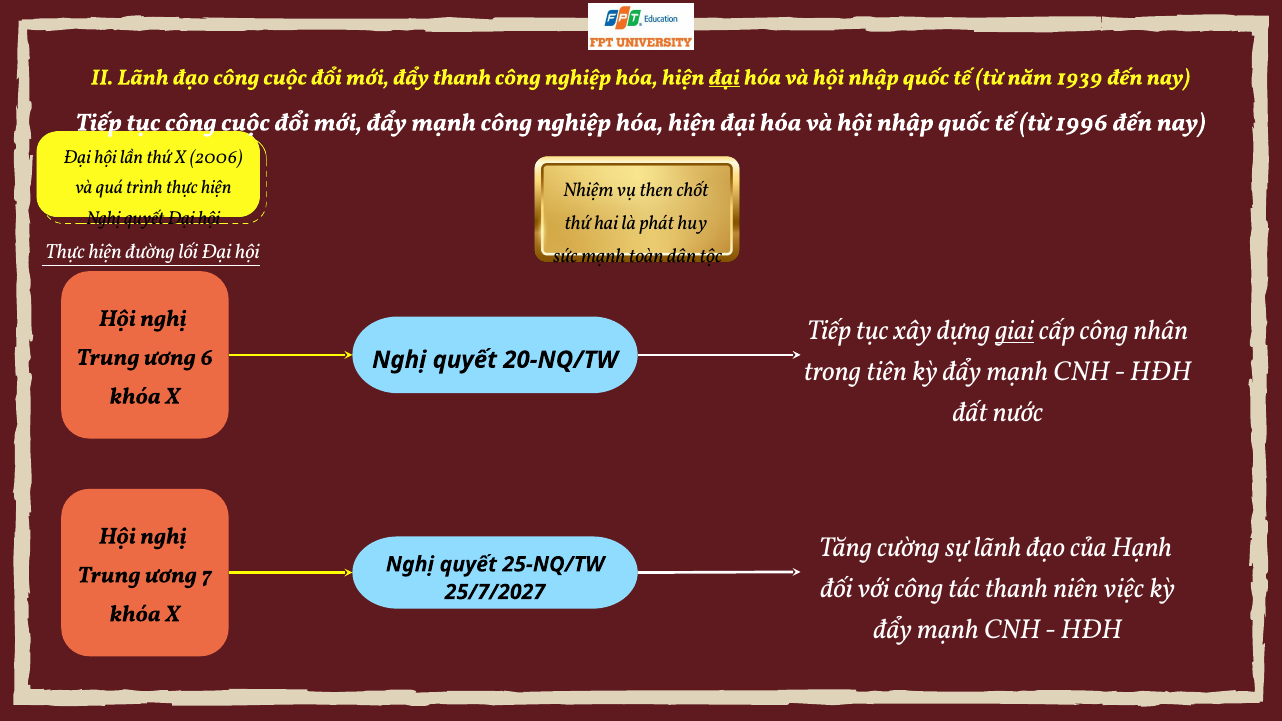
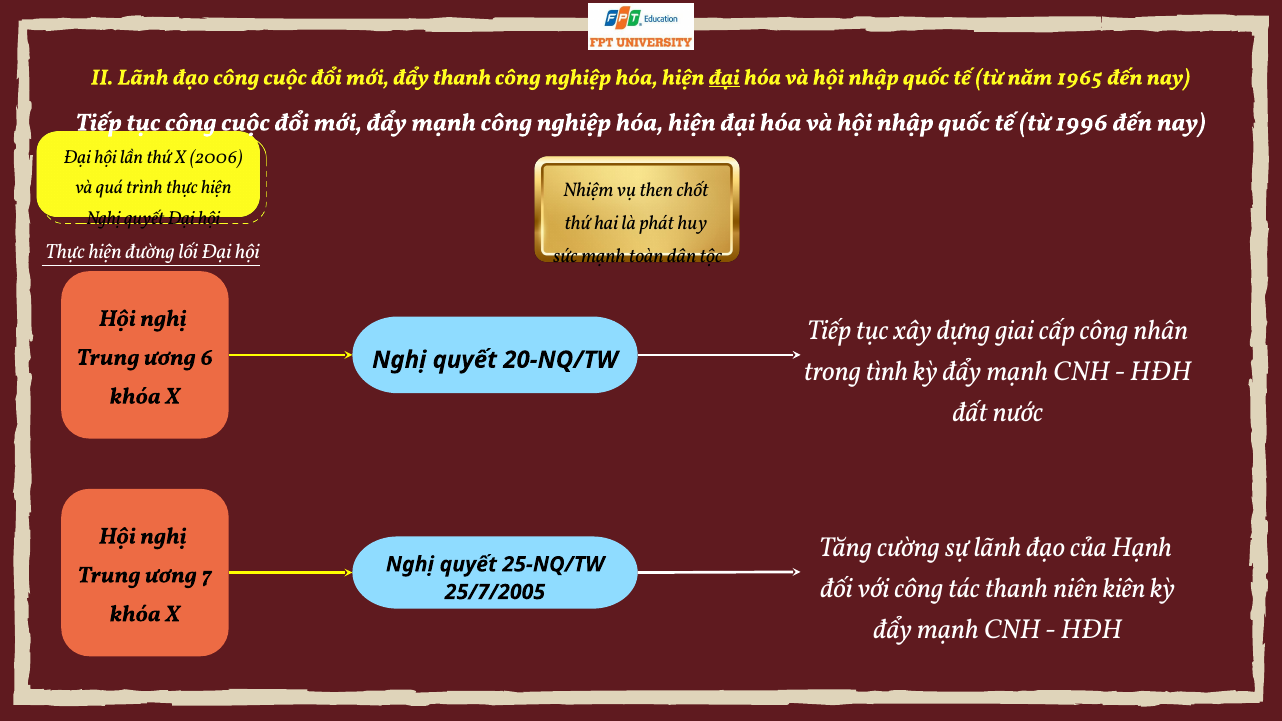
1939: 1939 -> 1965 (1080, 77)
giai underline: present -> none (1015, 331)
tiên: tiên -> tình (887, 372)
việc: việc -> kiên (1124, 589)
25/7/2027: 25/7/2027 -> 25/7/2005 (495, 592)
